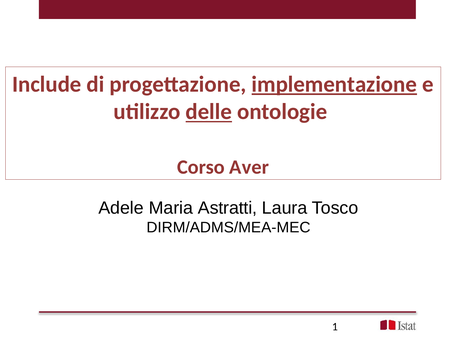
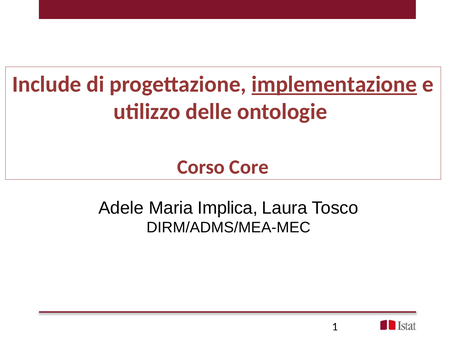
delle underline: present -> none (209, 112)
Aver: Aver -> Core (249, 167)
Astratti: Astratti -> Implica (228, 208)
